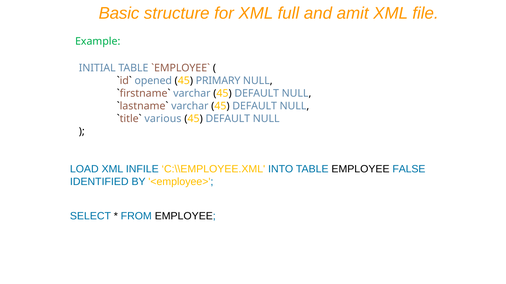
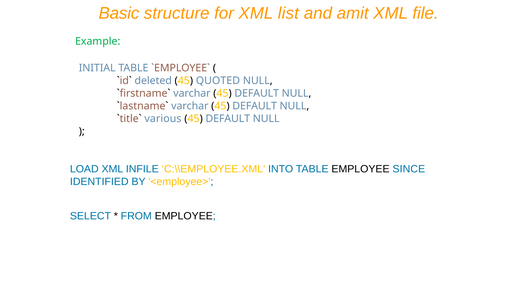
full: full -> list (288, 13)
opened: opened -> deleted (153, 81)
PRIMARY: PRIMARY -> QUOTED (218, 81)
FALSE: FALSE -> SINCE (409, 169)
